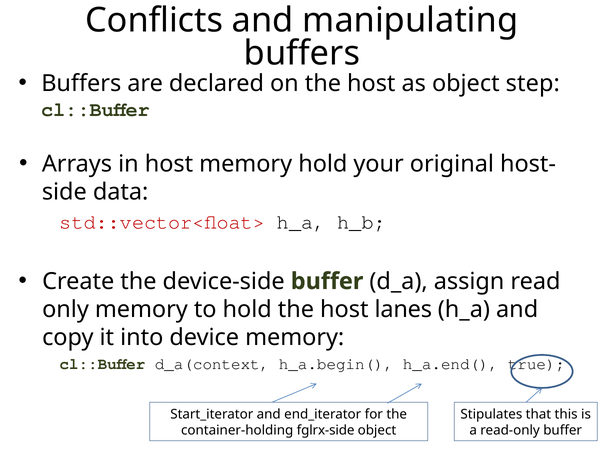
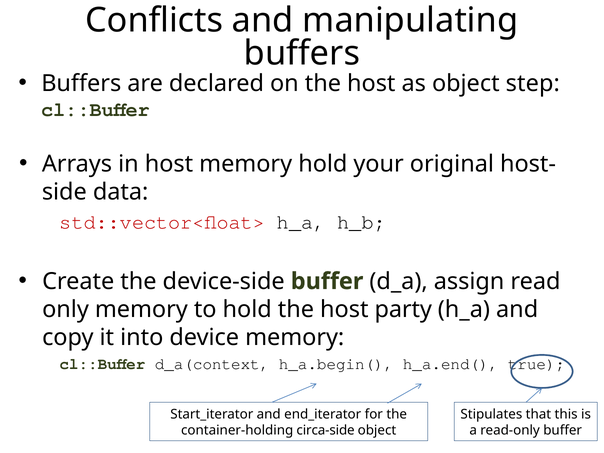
lanes: lanes -> party (403, 309)
fglrx-side: fglrx-side -> circa-side (326, 431)
